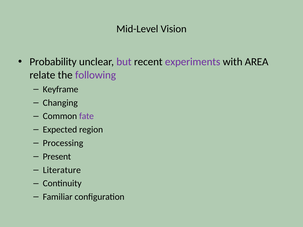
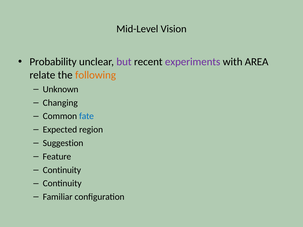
following colour: purple -> orange (96, 75)
Keyframe: Keyframe -> Unknown (61, 89)
fate colour: purple -> blue (86, 116)
Processing: Processing -> Suggestion (63, 143)
Present: Present -> Feature (57, 157)
Literature: Literature -> Continuity (62, 170)
